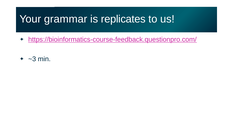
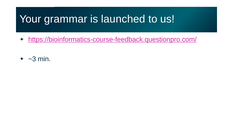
replicates: replicates -> launched (123, 19)
